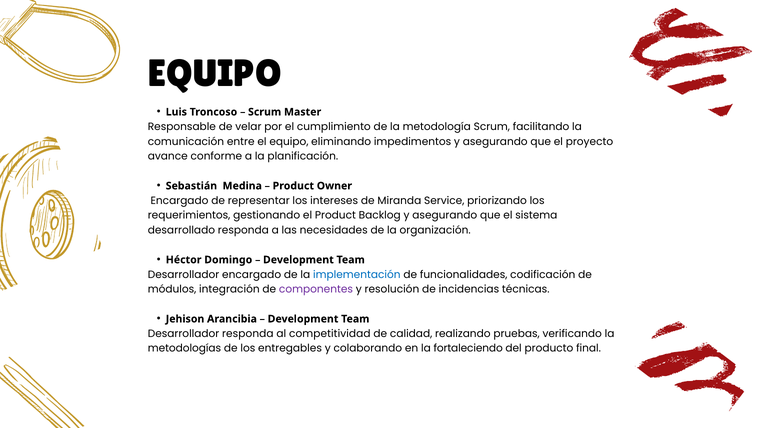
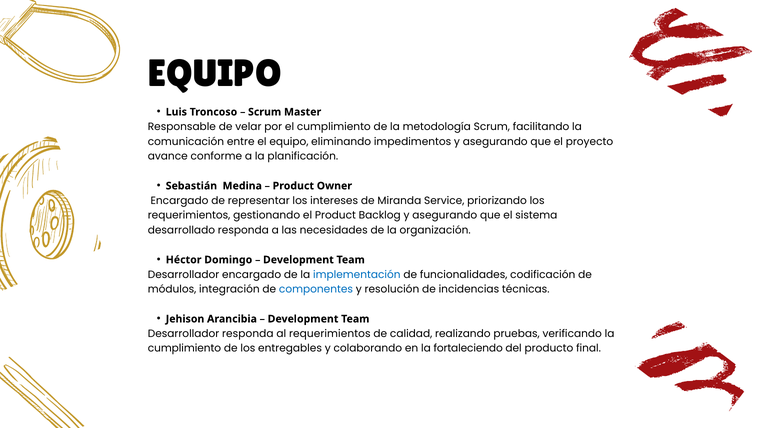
componentes colour: purple -> blue (316, 289)
al competitividad: competitividad -> requerimientos (330, 333)
metodologías: metodologías -> cumplimiento (184, 348)
